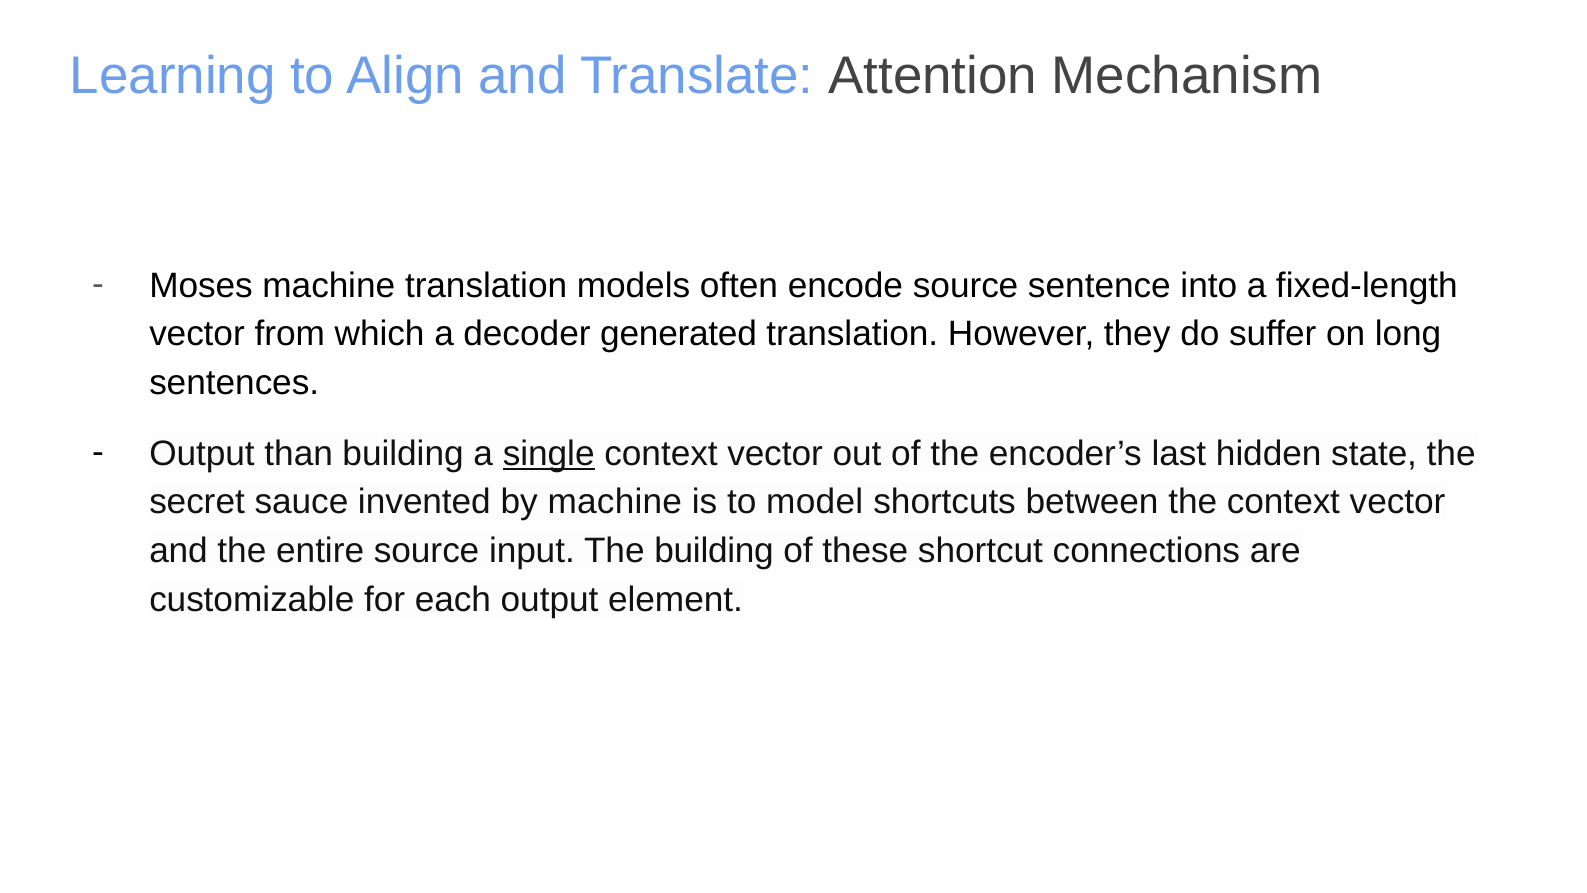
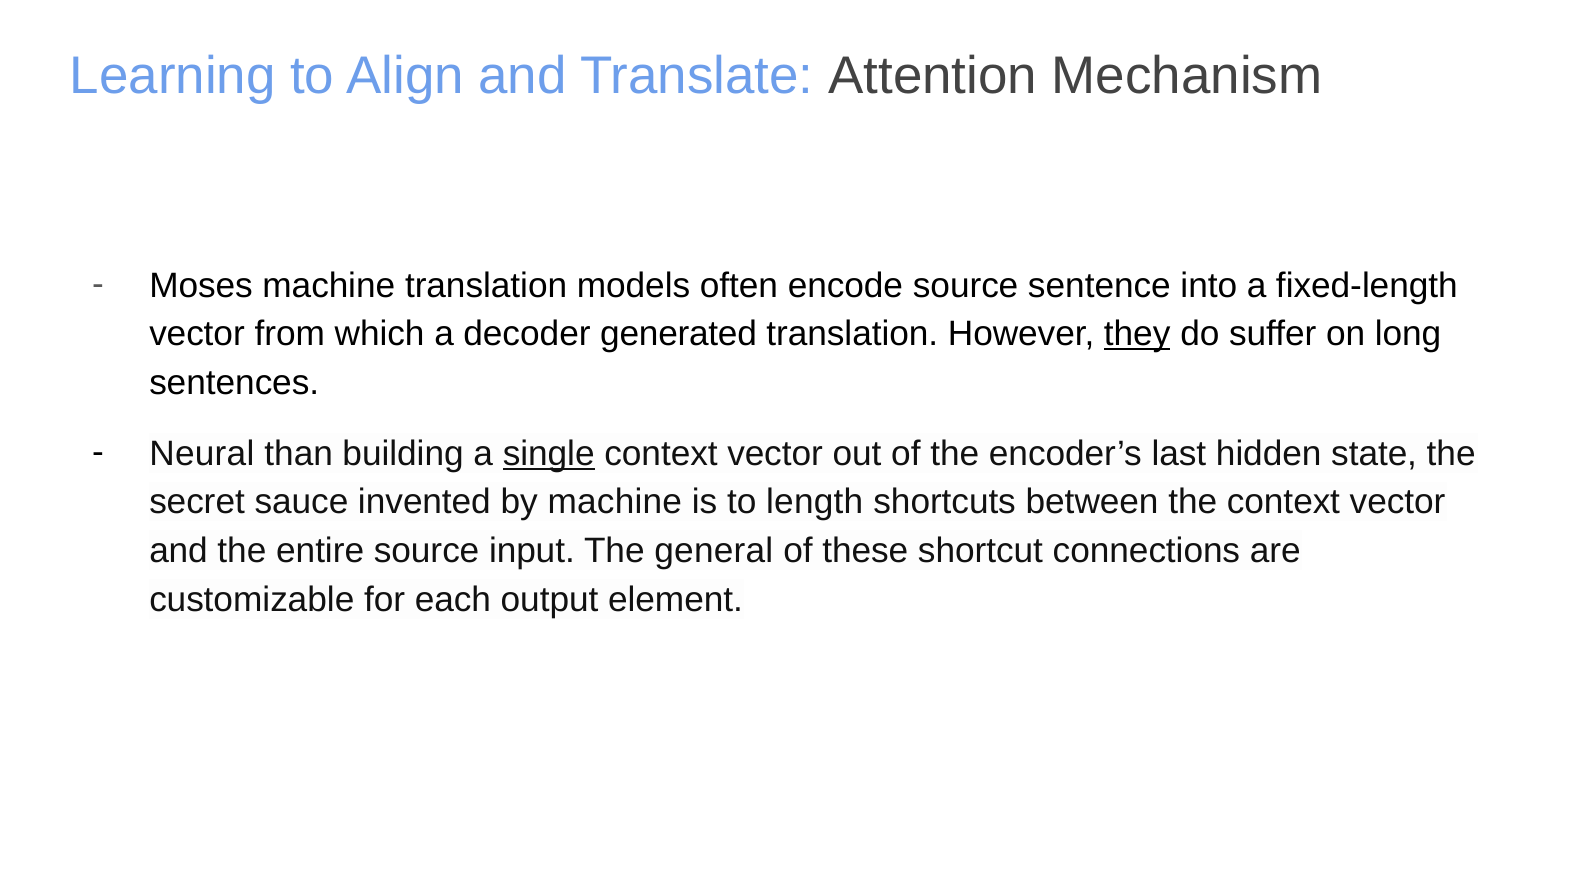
they underline: none -> present (1137, 334)
Output: Output -> Neural (202, 453)
model: model -> length (815, 502)
The building: building -> general (714, 551)
